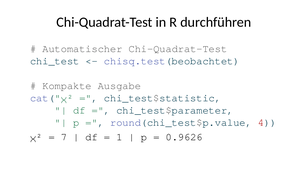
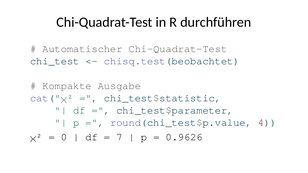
7: 7 -> 0 (64, 137)
1: 1 -> 7 (119, 137)
